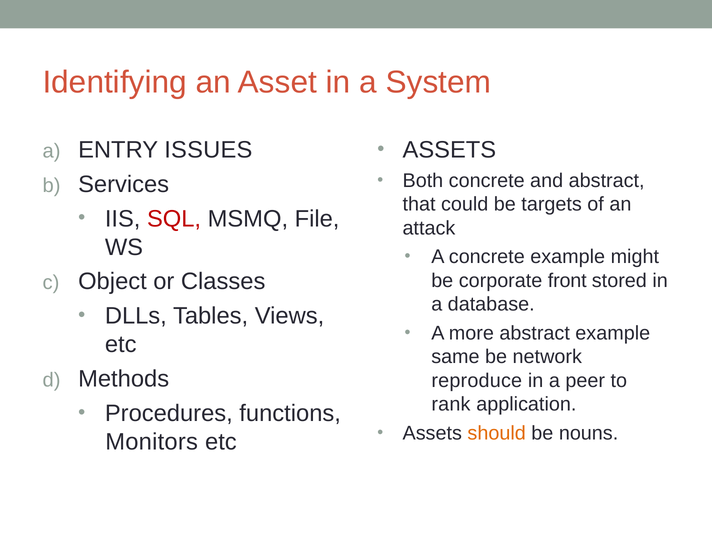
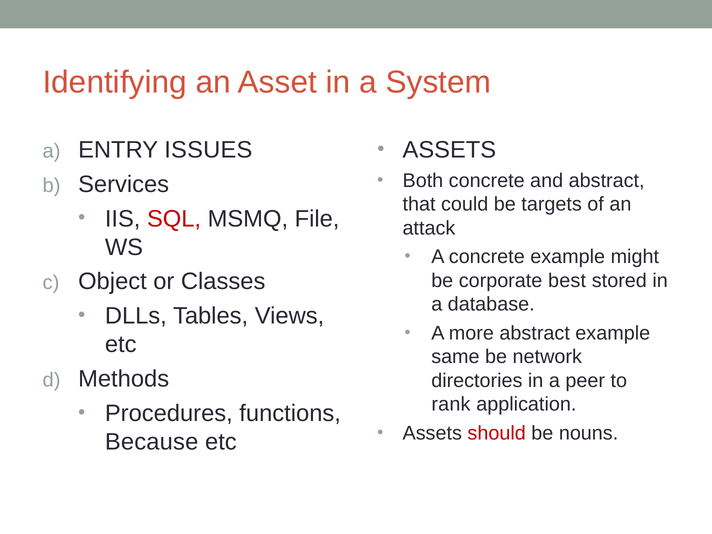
front: front -> best (567, 281)
reproduce: reproduce -> directories (477, 381)
should colour: orange -> red (497, 433)
Monitors: Monitors -> Because (152, 442)
